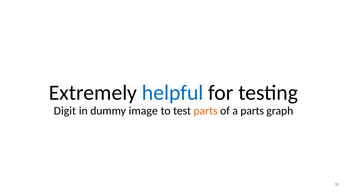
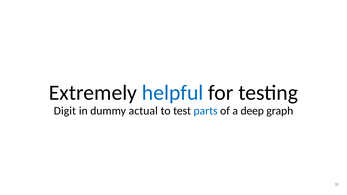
image: image -> actual (143, 111)
parts colour: orange -> blue (206, 111)
a parts: parts -> deep (252, 111)
